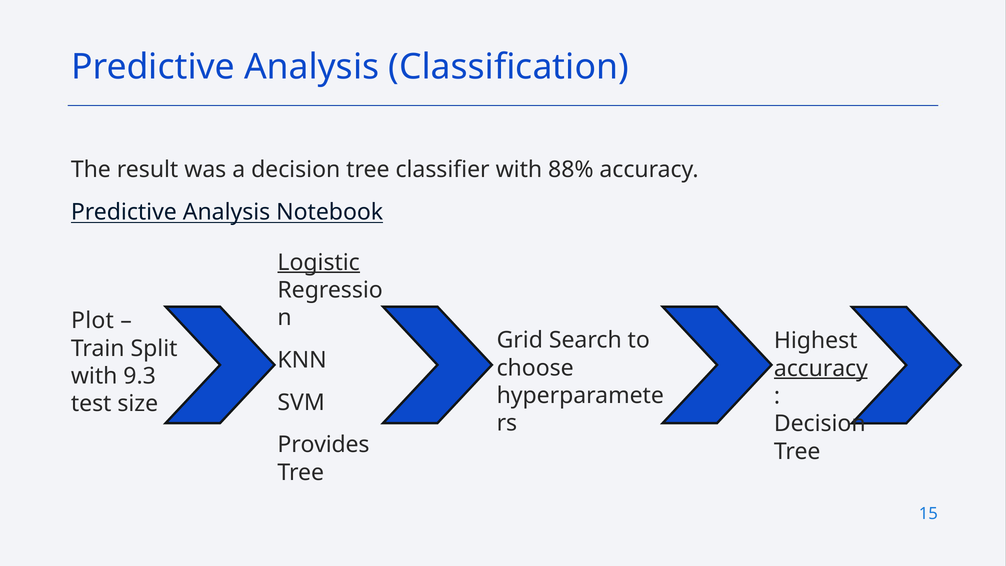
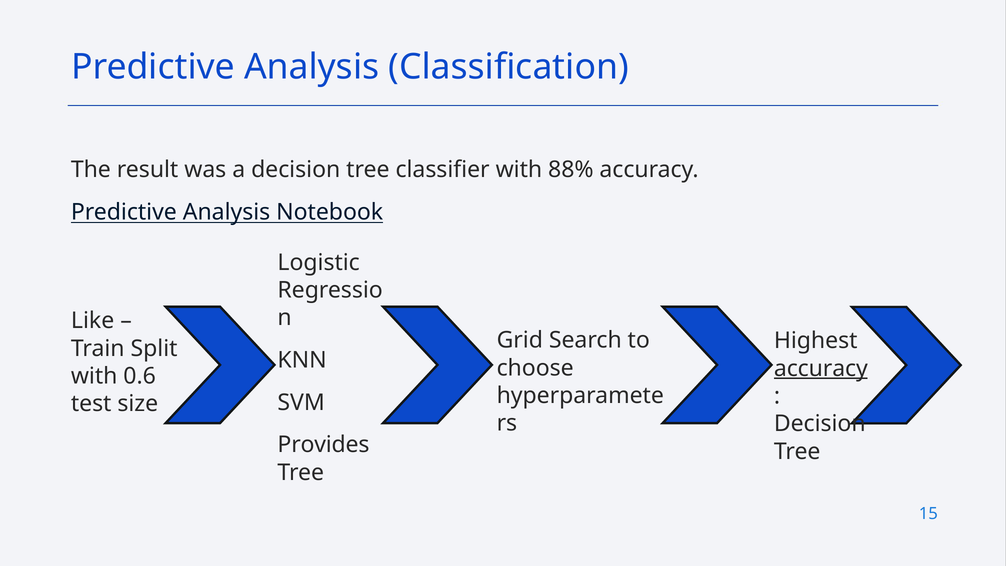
Logistic underline: present -> none (319, 262)
Plot: Plot -> Like (93, 321)
9.3: 9.3 -> 0.6 (140, 376)
